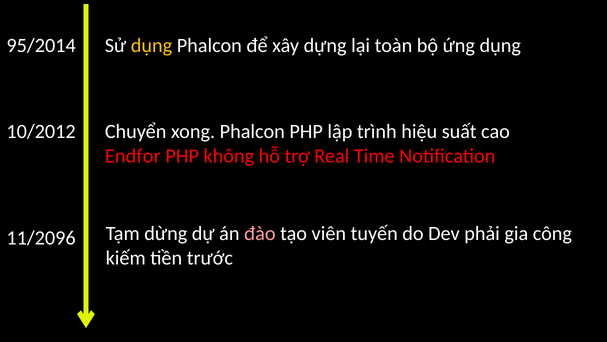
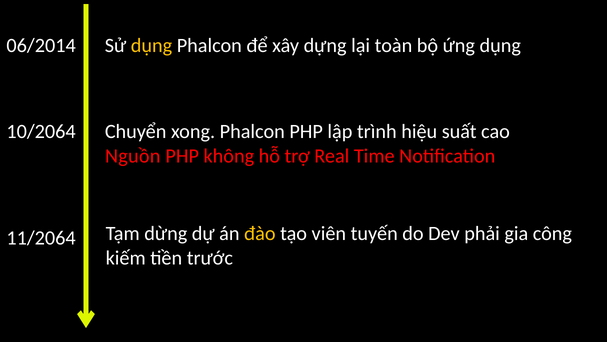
95/2014: 95/2014 -> 06/2014 (41, 46)
10/2012: 10/2012 -> 10/2064 (41, 132)
Endfor: Endfor -> Nguồn (133, 156)
11/2096: 11/2096 -> 11/2064 (41, 238)
đào colour: pink -> yellow (260, 233)
